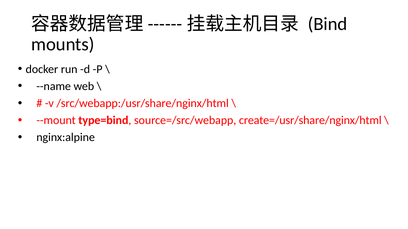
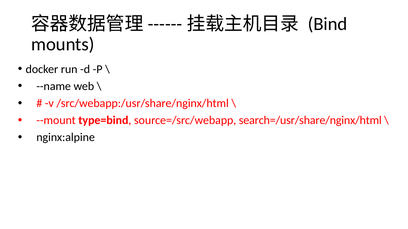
create=/usr/share/nginx/html: create=/usr/share/nginx/html -> search=/usr/share/nginx/html (310, 121)
